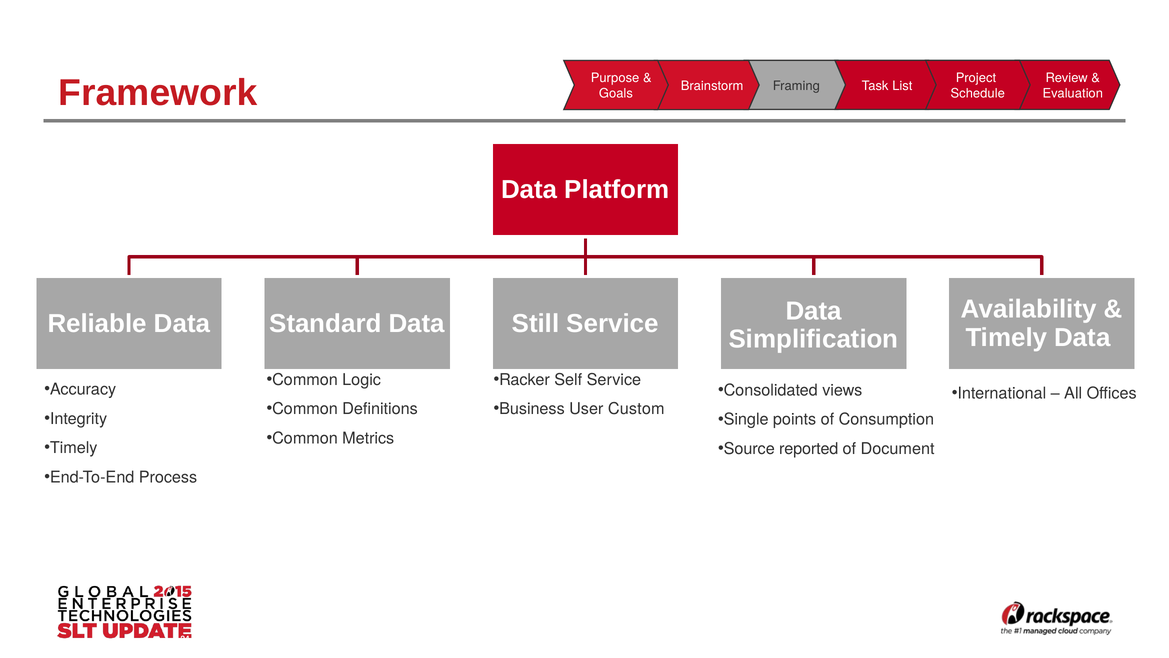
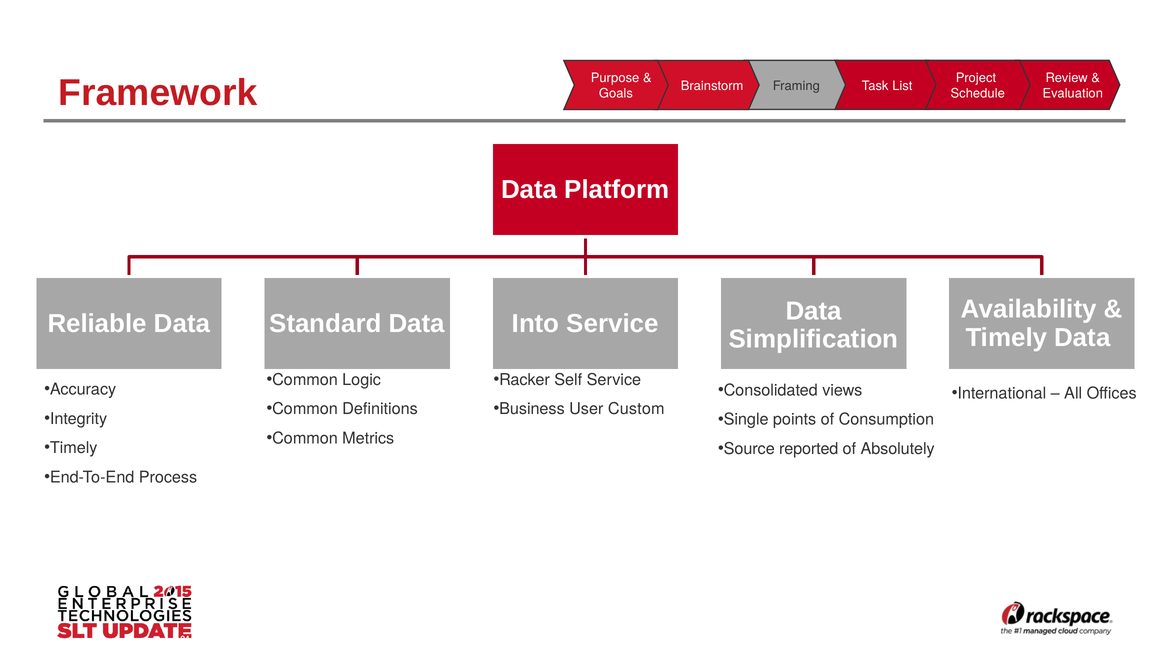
Still: Still -> Into (536, 323)
Document: Document -> Absolutely (898, 449)
